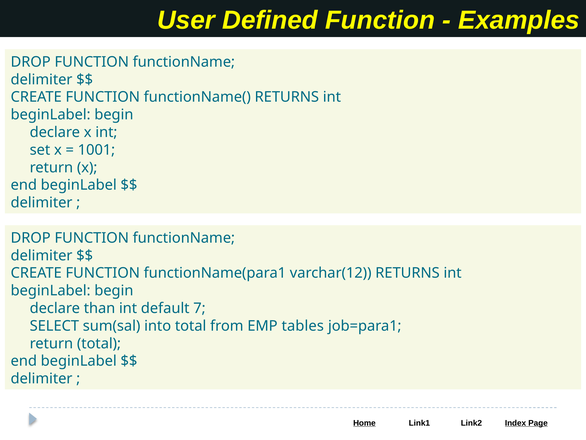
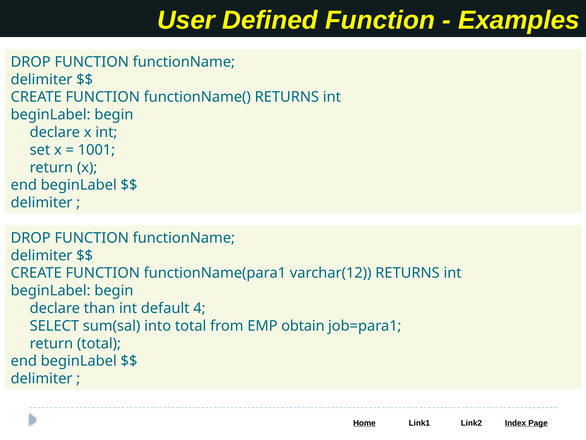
7: 7 -> 4 (199, 308)
tables: tables -> obtain (303, 326)
